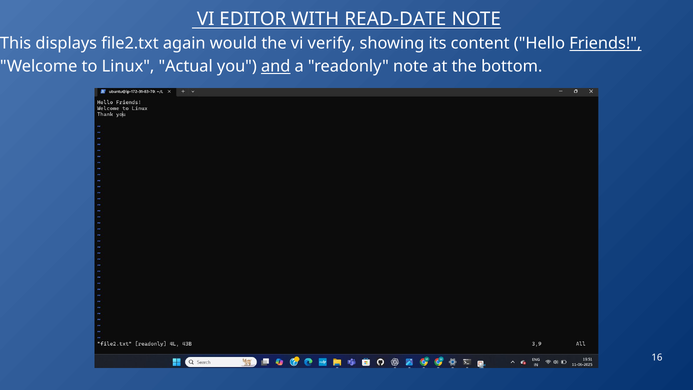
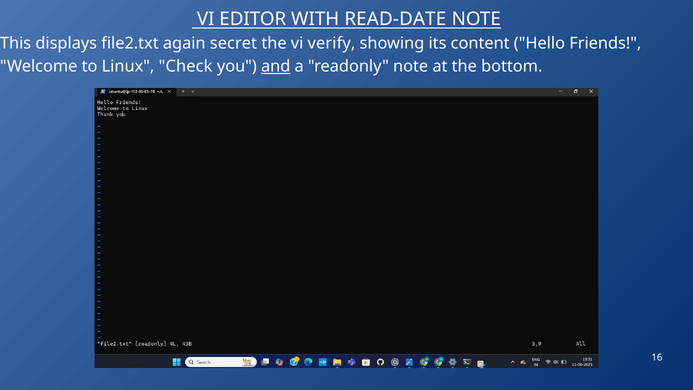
would: would -> secret (233, 43)
Friends underline: present -> none (605, 43)
Actual: Actual -> Check (186, 66)
